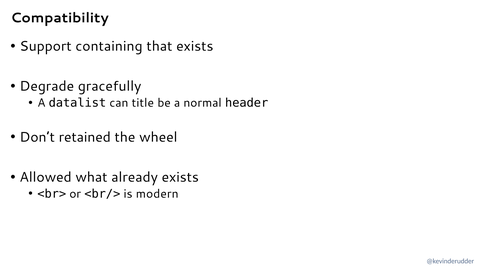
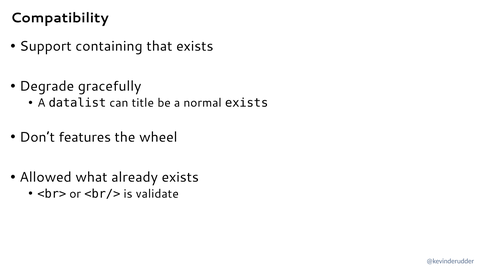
normal header: header -> exists (247, 103)
retained: retained -> features (85, 137)
modern: modern -> validate (157, 194)
